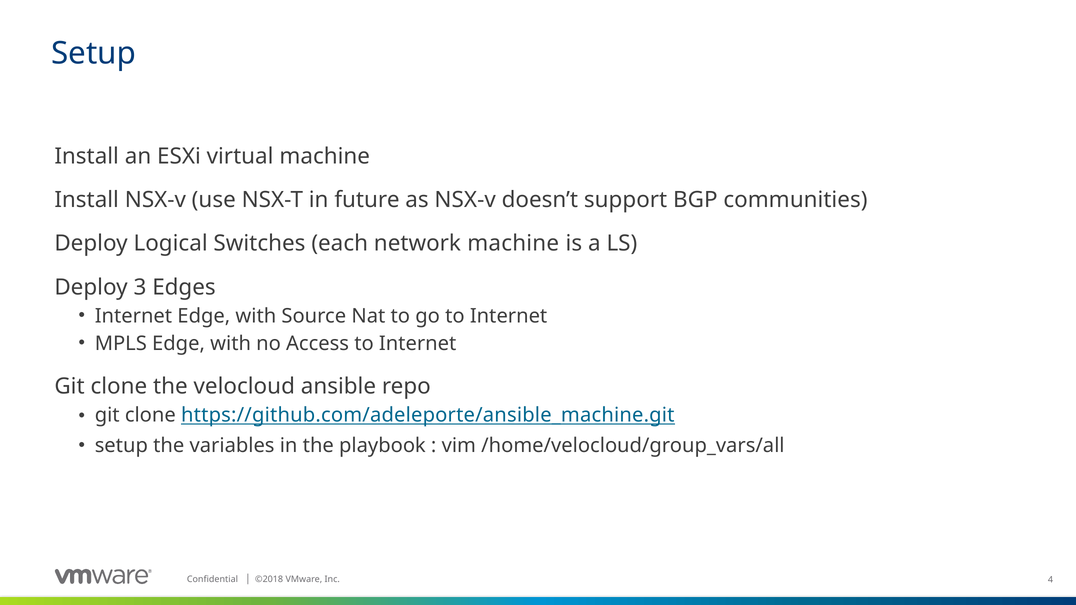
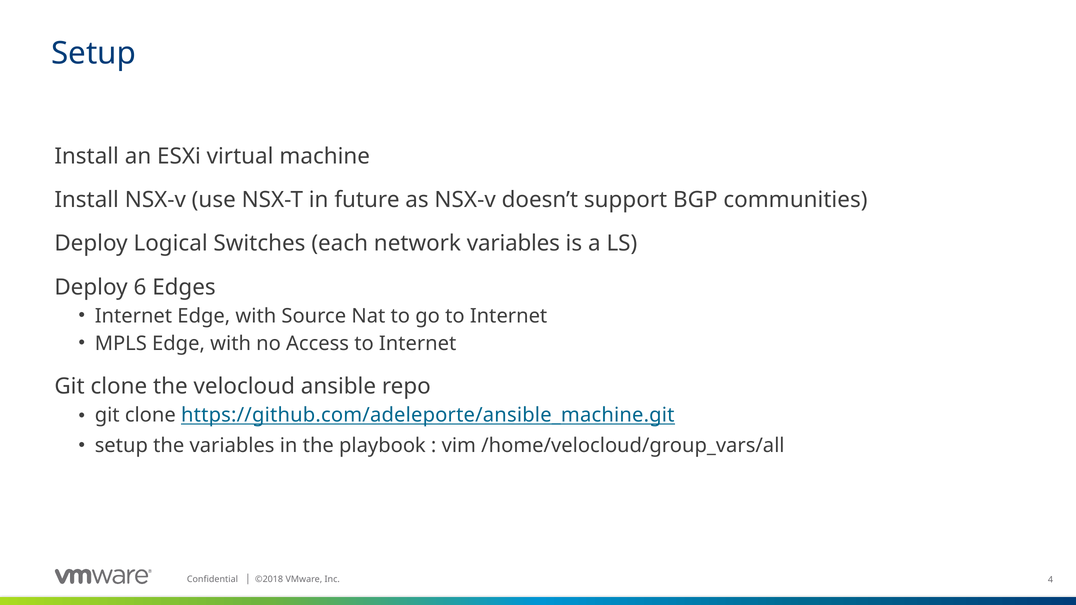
network machine: machine -> variables (513, 244)
3: 3 -> 6 (140, 287)
